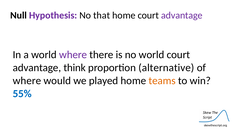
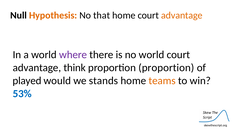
Hypothesis colour: purple -> orange (53, 15)
advantage colour: purple -> orange (182, 15)
proportion alternative: alternative -> proportion (166, 68)
where: where -> played (27, 81)
played: played -> stands (103, 81)
55%: 55% -> 53% (22, 94)
